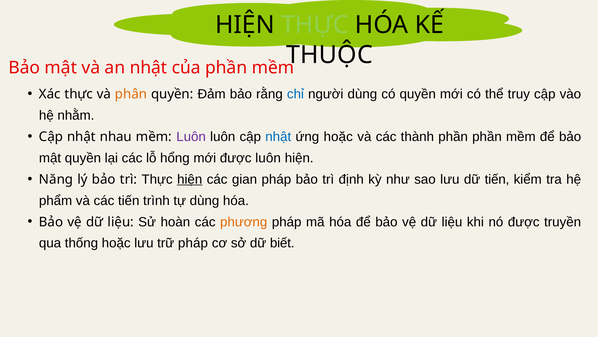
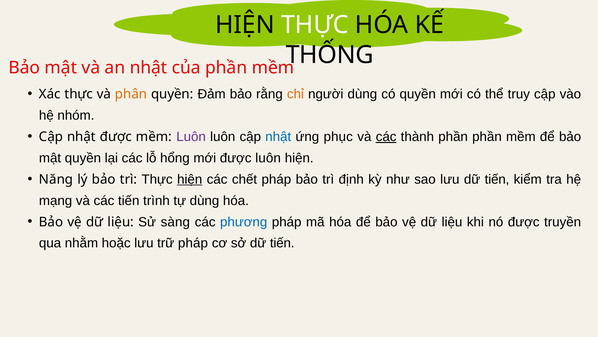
THỰC colour: light green -> white (315, 25)
THUỘC: THUỘC -> THỐNG (330, 55)
chỉ colour: blue -> orange (295, 94)
nhằm: nhằm -> nhóm (76, 115)
nhật nhau: nhau -> được (116, 136)
ứng hoặc: hoặc -> phục (338, 136)
các underline: none -> present (386, 136)
gian: gian -> chết (245, 179)
phẩm: phẩm -> mạng (56, 200)
hoàn: hoàn -> sàng (175, 222)
phương colour: orange -> blue (244, 222)
thống: thống -> nhằm (81, 243)
sở dữ biết: biết -> tiến (282, 243)
